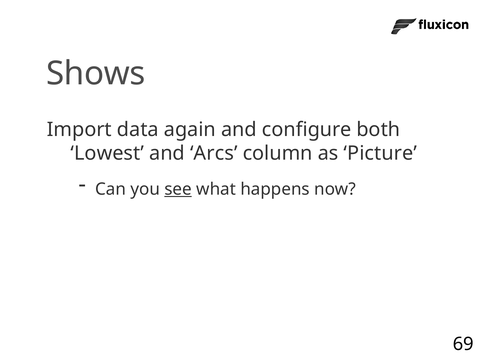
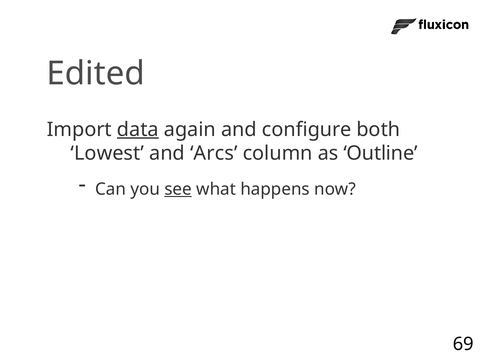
Shows: Shows -> Edited (96, 73)
data underline: none -> present (138, 129)
Picture: Picture -> Outline (380, 153)
